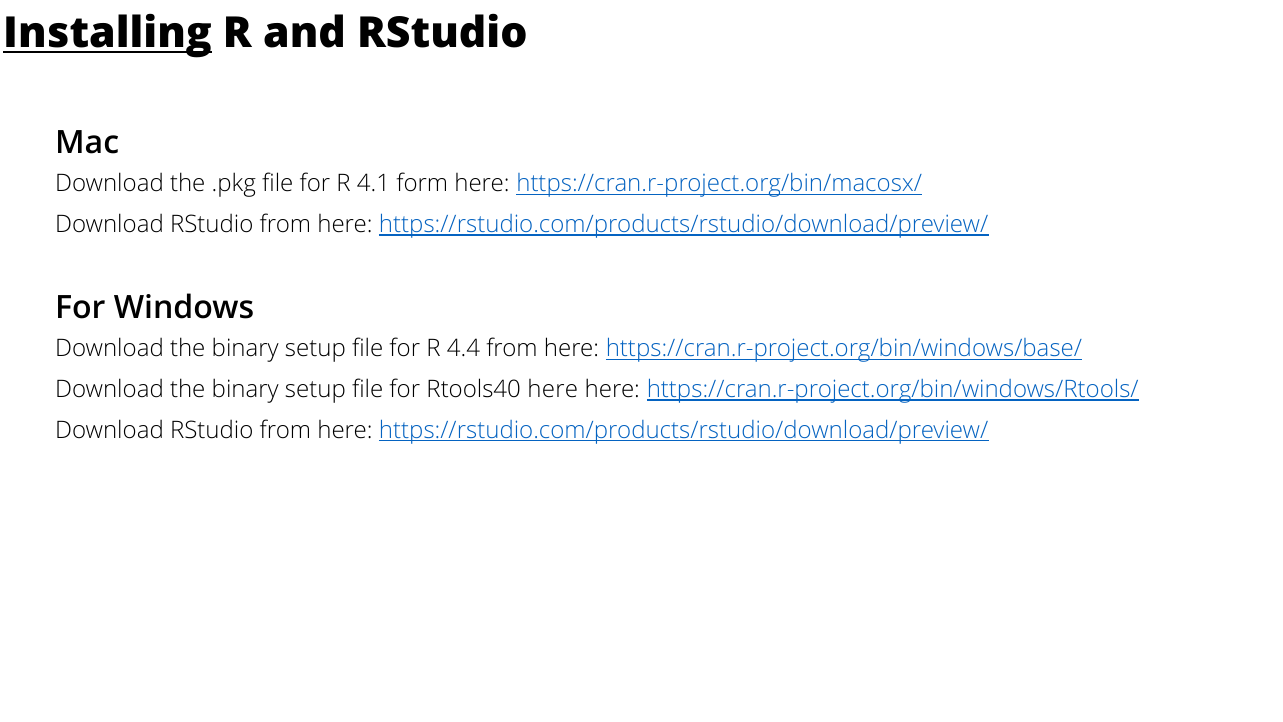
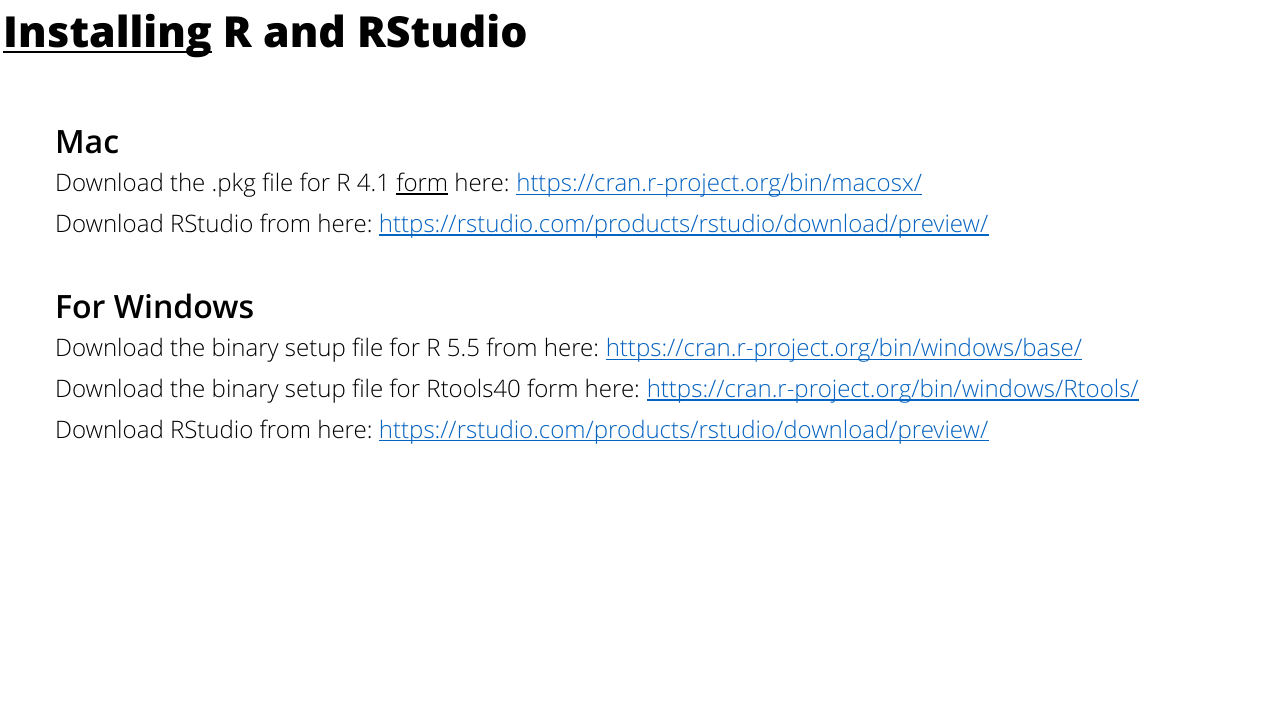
form underline: none -> present (422, 184)
4.4: 4.4 -> 5.5 (464, 349)
Rtools40 here: here -> form (553, 389)
